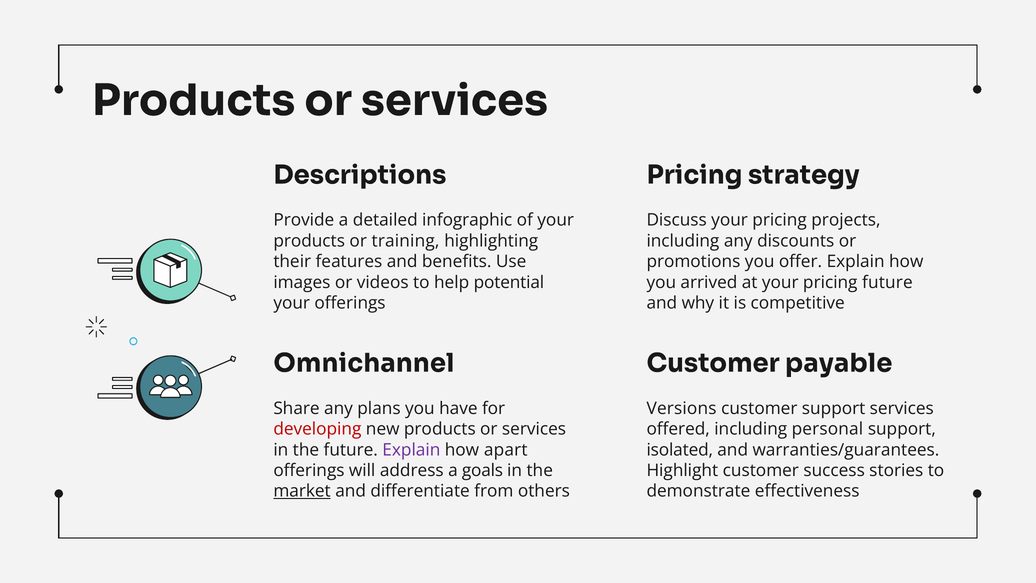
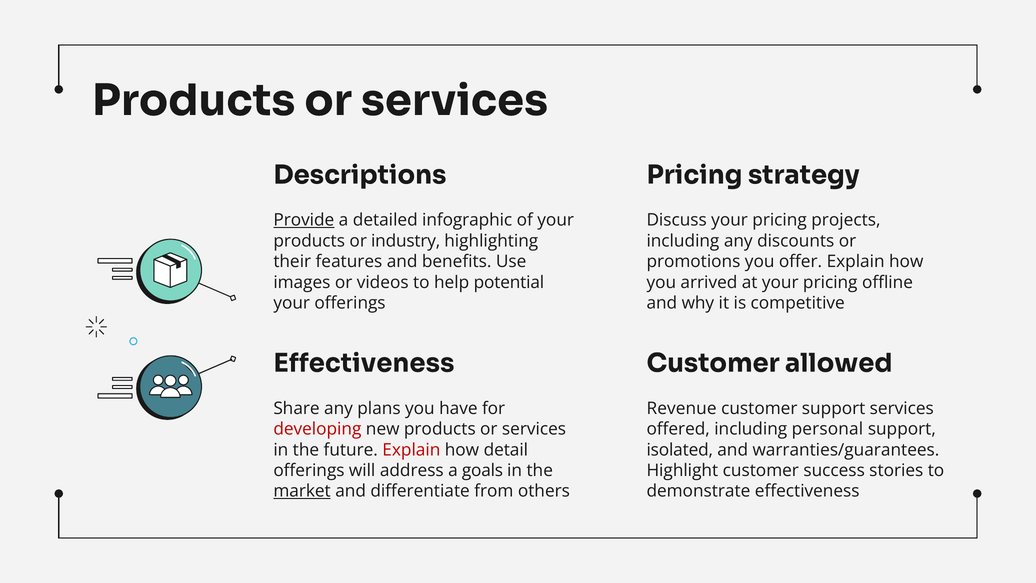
Provide underline: none -> present (304, 220)
training: training -> industry (406, 241)
pricing future: future -> offline (888, 282)
Omnichannel: Omnichannel -> Effectiveness (364, 363)
payable: payable -> allowed (839, 363)
Versions: Versions -> Revenue (682, 408)
Explain colour: purple -> red (411, 450)
apart: apart -> detail (506, 450)
